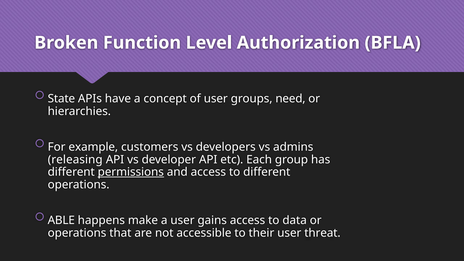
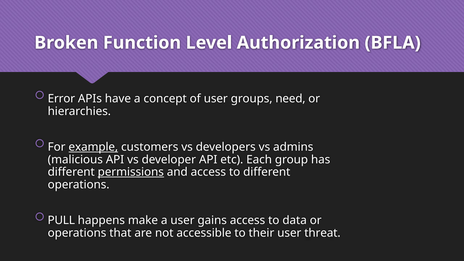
State: State -> Error (61, 99)
example underline: none -> present (93, 147)
releasing: releasing -> malicious (75, 160)
ABLE: ABLE -> PULL (61, 220)
